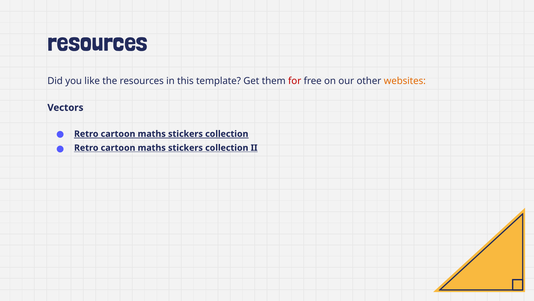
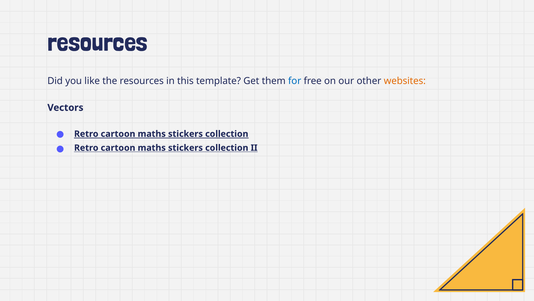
for colour: red -> blue (295, 81)
